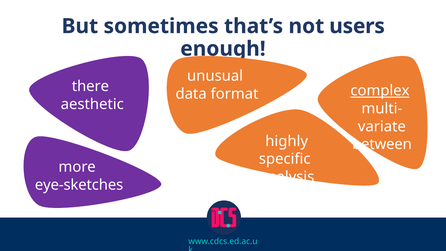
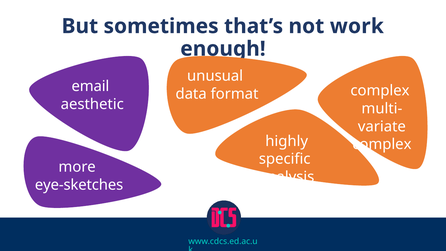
users: users -> work (357, 26)
there: there -> email (90, 86)
complex underline: present -> none (380, 91)
between: between -> complex (382, 144)
